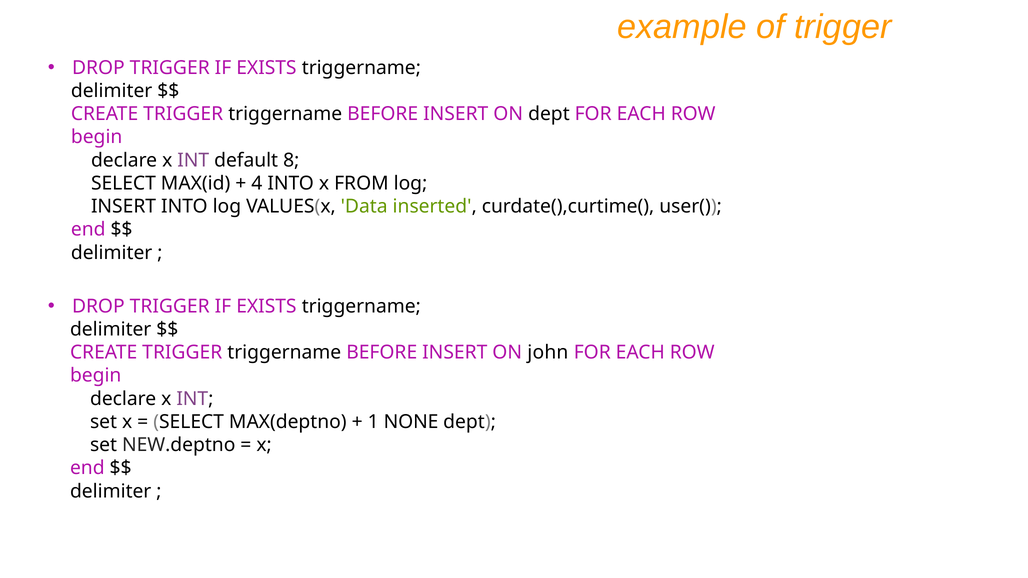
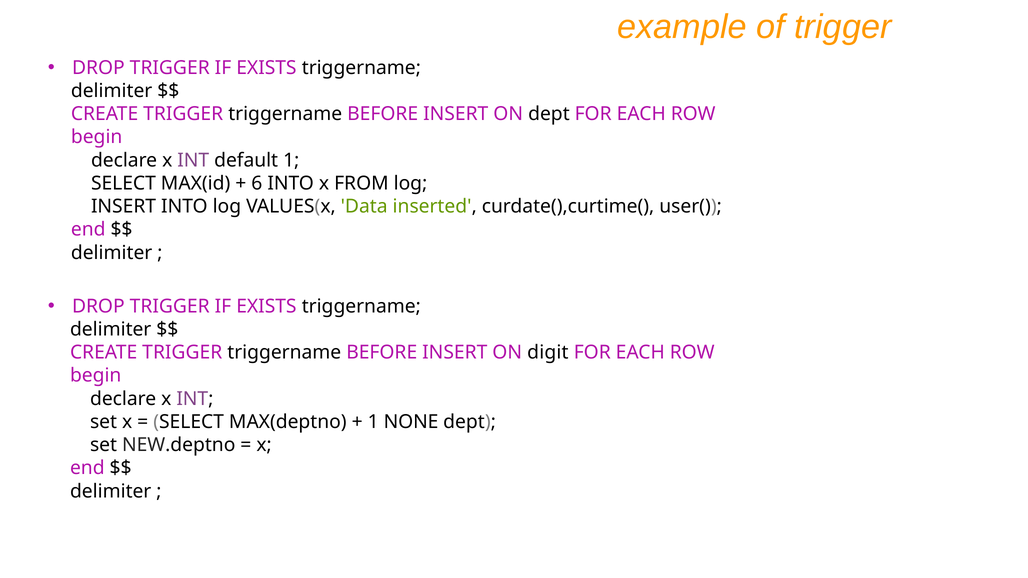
default 8: 8 -> 1 (291, 160)
4: 4 -> 6 (257, 183)
john: john -> digit (548, 353)
